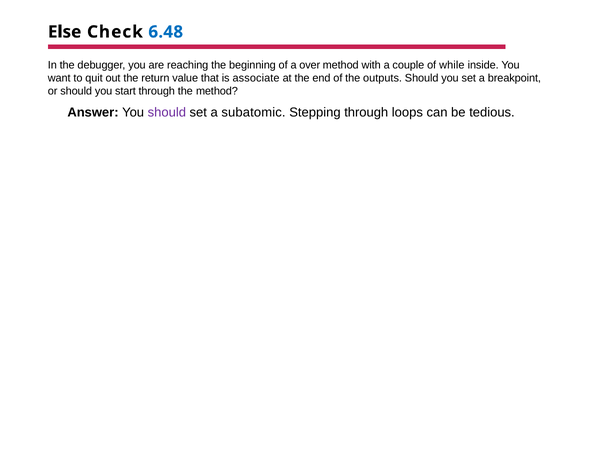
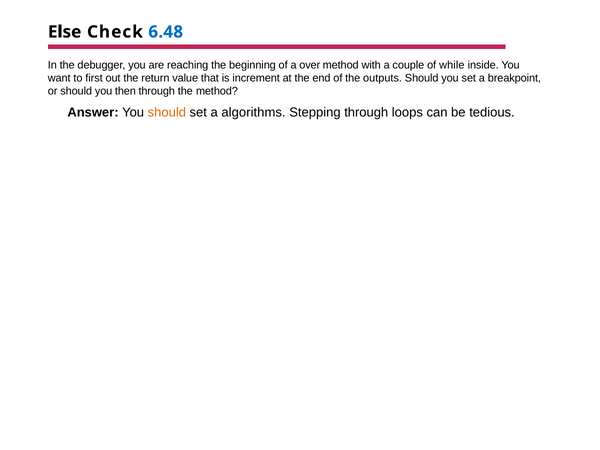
quit: quit -> first (94, 78)
associate: associate -> increment (256, 78)
start: start -> then (125, 91)
should colour: purple -> orange (167, 113)
subatomic: subatomic -> algorithms (254, 113)
